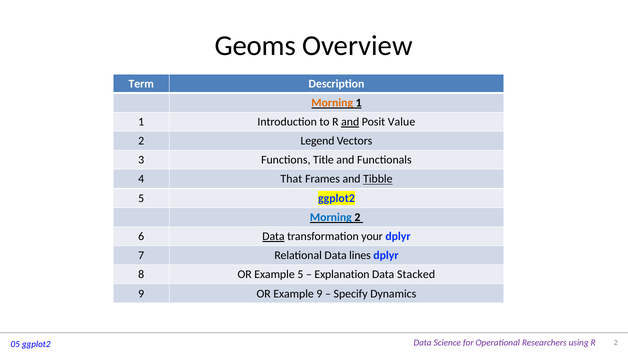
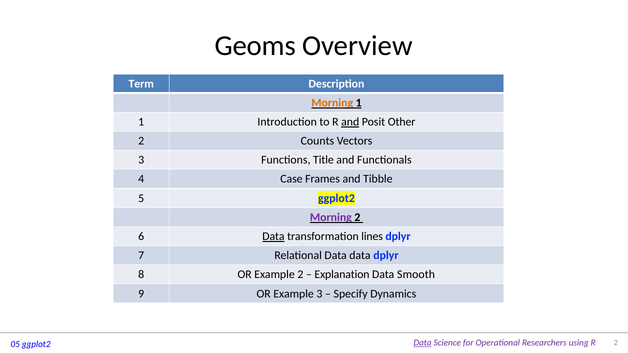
Value: Value -> Other (402, 122)
Legend: Legend -> Counts (317, 141)
That: That -> Case (291, 179)
Tibble underline: present -> none (378, 179)
Morning colour: blue -> purple (331, 217)
your: your -> lines (372, 237)
Data lines: lines -> data (360, 256)
Example 5: 5 -> 2 (300, 275)
Stacked: Stacked -> Smooth (416, 275)
Example 9: 9 -> 3 (319, 294)
Data underline: none -> present (423, 343)
